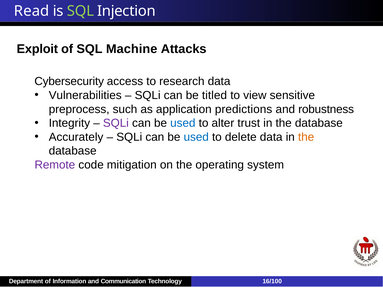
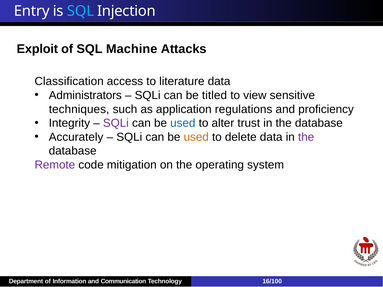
Read: Read -> Entry (32, 11)
SQL colour: light green -> light blue (80, 11)
Cybersecurity: Cybersecurity -> Classification (69, 81)
research: research -> literature (182, 81)
Vulnerabilities: Vulnerabilities -> Administrators (85, 95)
preprocess: preprocess -> techniques (79, 109)
predictions: predictions -> regulations (244, 109)
robustness: robustness -> proficiency (326, 109)
used colour: blue -> orange (196, 137)
the colour: orange -> purple (306, 137)
